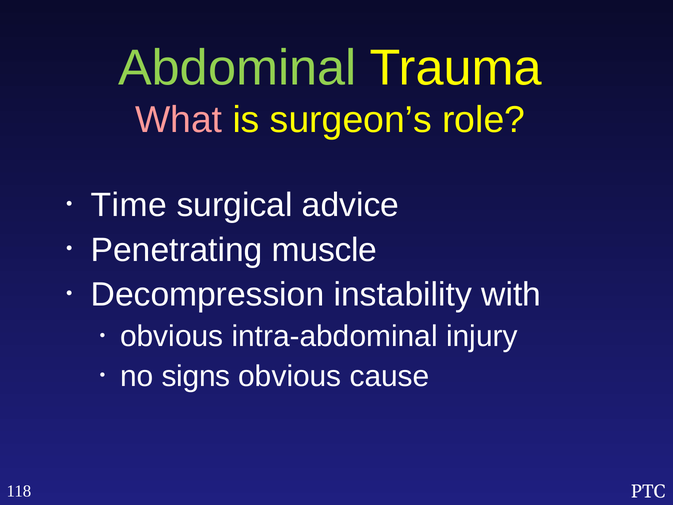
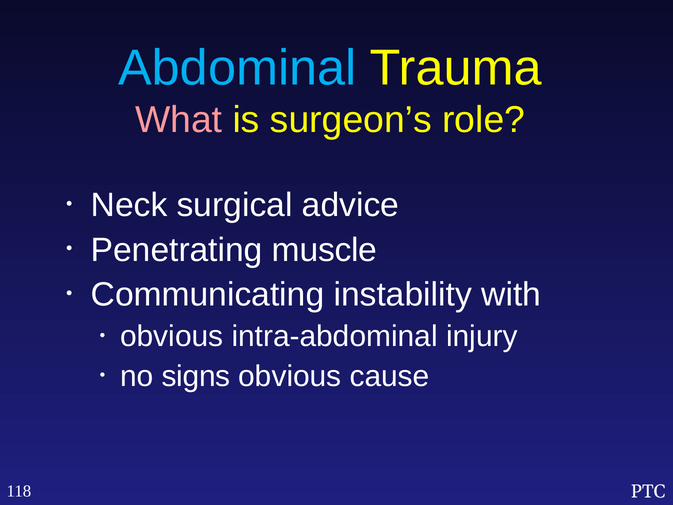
Abdominal colour: light green -> light blue (237, 68)
Time: Time -> Neck (129, 205)
Decompression: Decompression -> Communicating (208, 295)
